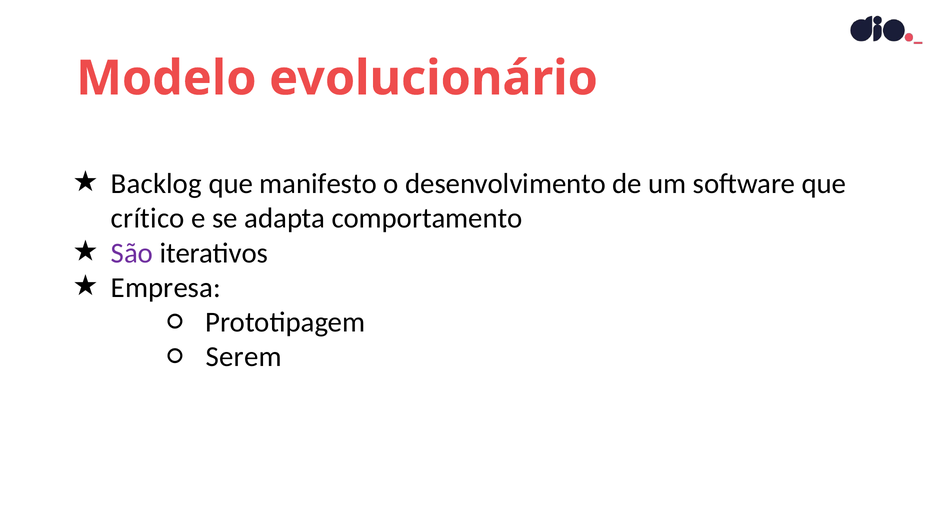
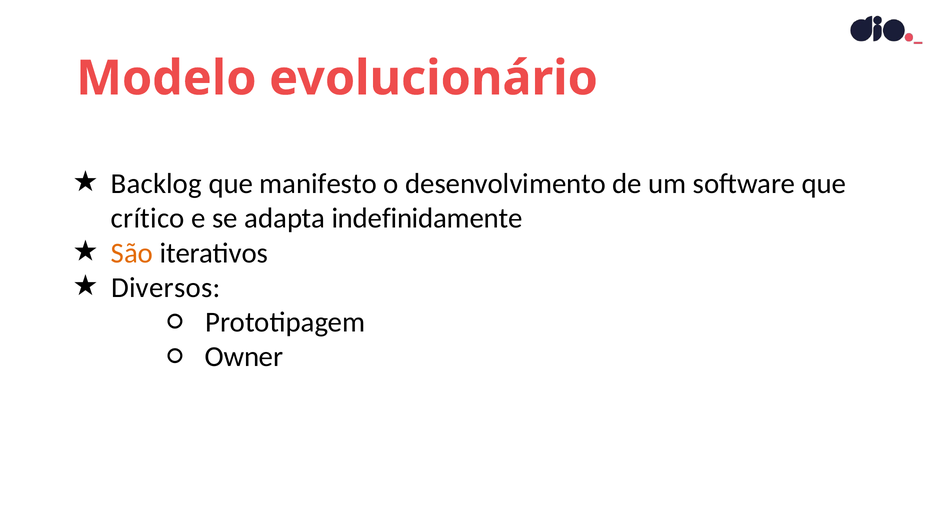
comportamento: comportamento -> indefinidamente (427, 218)
São colour: purple -> orange (132, 253)
Empresa: Empresa -> Diversos (166, 287)
Serem: Serem -> Owner (244, 357)
